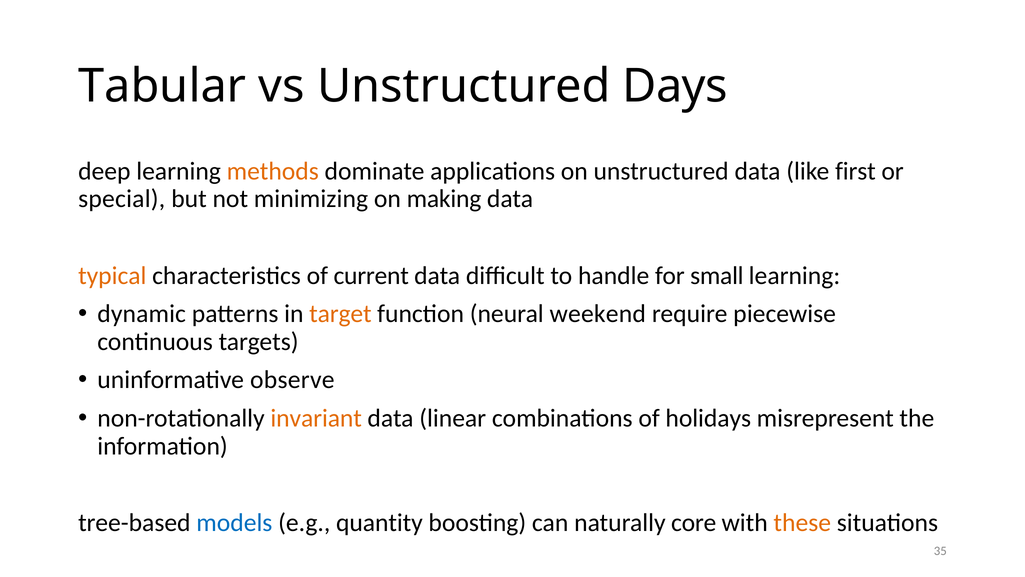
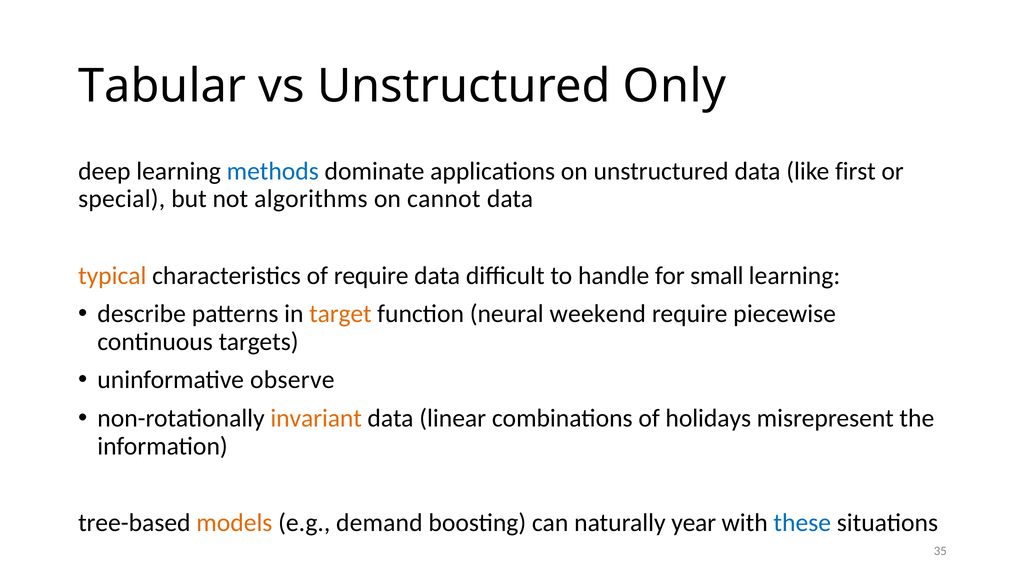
Days: Days -> Only (675, 86)
methods colour: orange -> blue (273, 171)
minimizing: minimizing -> algorithms (311, 199)
making: making -> cannot (444, 199)
of current: current -> require (371, 275)
dynamic: dynamic -> describe (142, 314)
models colour: blue -> orange (234, 522)
quantity: quantity -> demand (379, 522)
core: core -> year (694, 522)
these colour: orange -> blue (802, 522)
